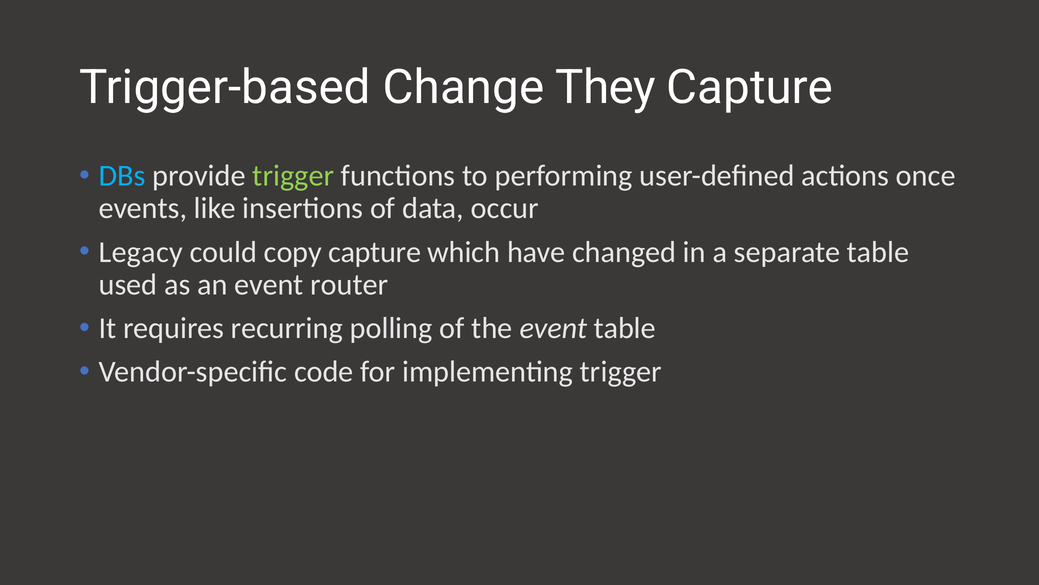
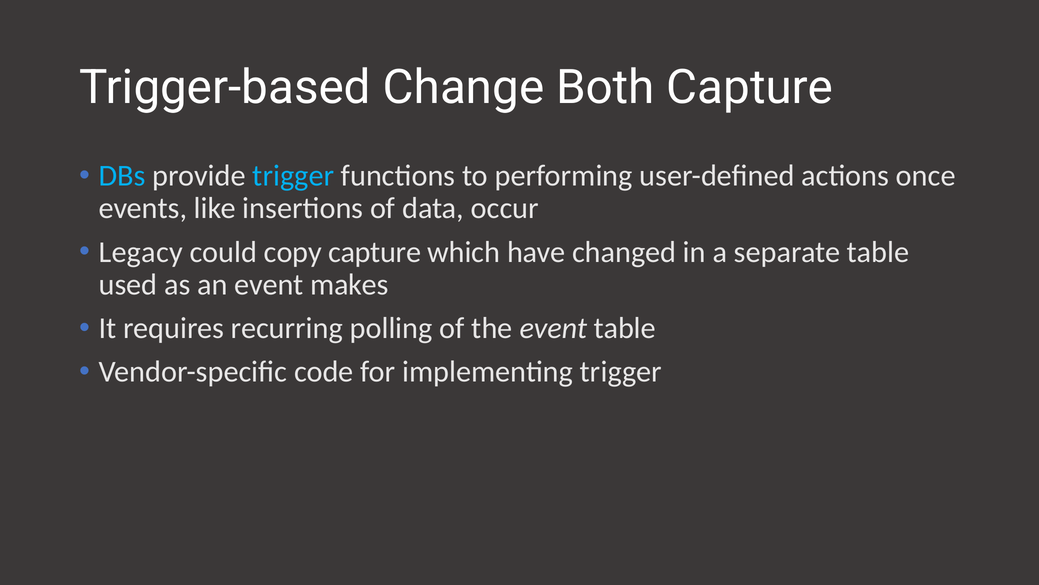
They: They -> Both (605, 87)
trigger colour: light green -> light blue (293, 176)
router: router -> makes (349, 284)
